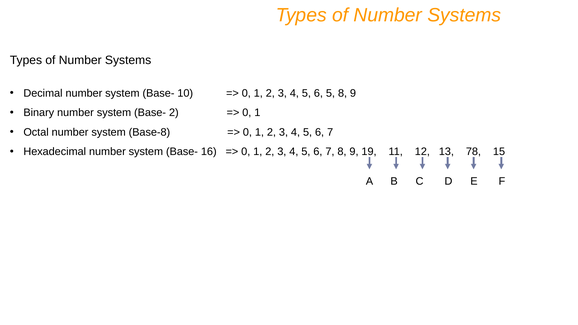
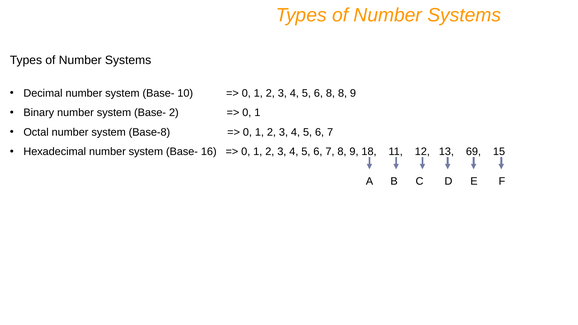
6 5: 5 -> 8 (330, 93)
19: 19 -> 18 (369, 152)
78: 78 -> 69 (473, 152)
